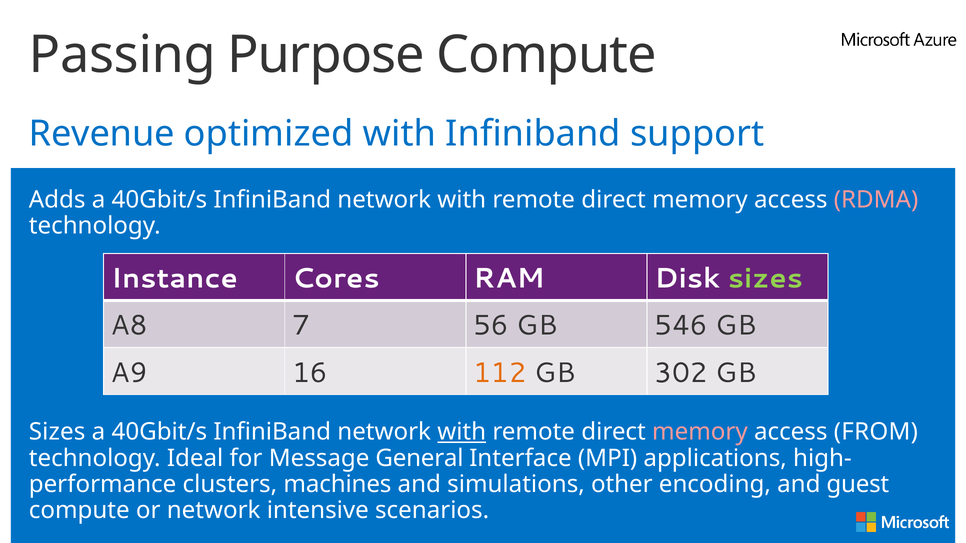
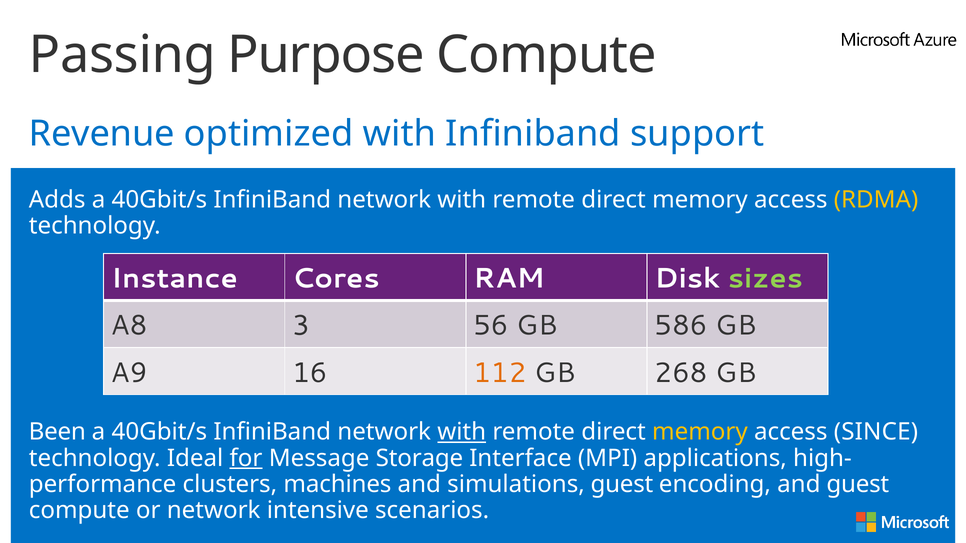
RDMA colour: pink -> yellow (876, 200)
7: 7 -> 3 (301, 326)
546: 546 -> 586 (681, 326)
302: 302 -> 268 (681, 373)
Sizes: Sizes -> Been (57, 432)
memory colour: pink -> yellow (700, 432)
FROM: FROM -> SINCE (876, 432)
for underline: none -> present (246, 458)
General: General -> Storage (419, 458)
simulations other: other -> guest (622, 484)
